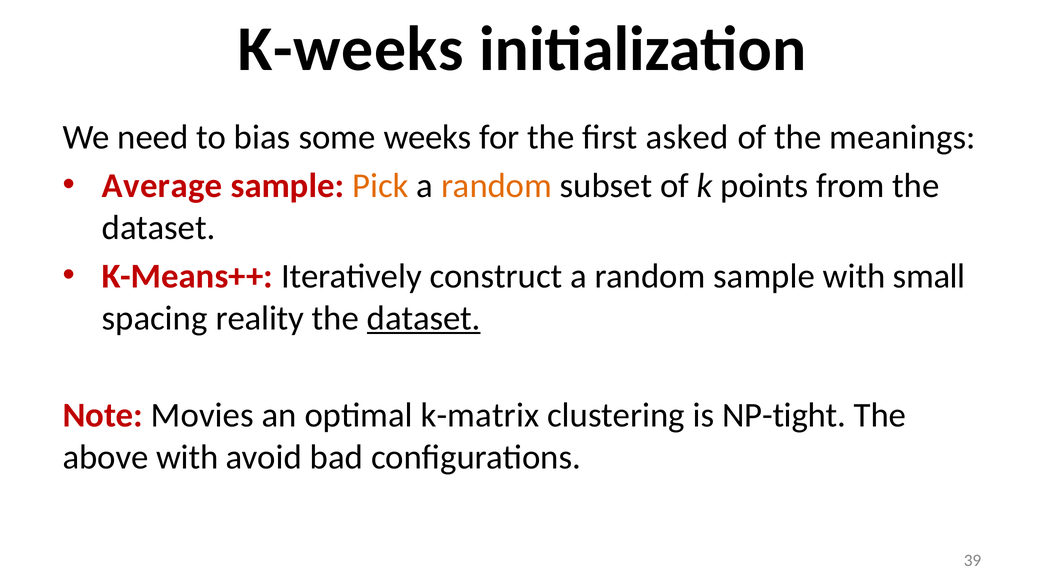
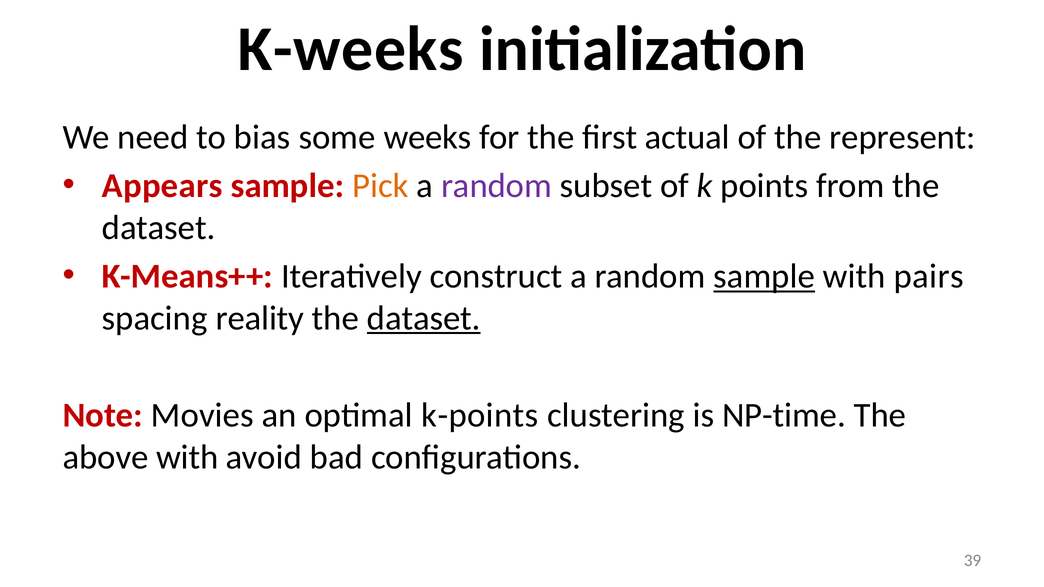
asked: asked -> actual (687, 137)
meanings: meanings -> represent (903, 137)
Average: Average -> Appears (162, 186)
random colour: orange -> purple (496, 186)
sample underline: none -> present (764, 276)
small: small -> pairs (929, 276)
k-matrix: k-matrix -> k-points (480, 416)
NP-tight: NP-tight -> NP-time (784, 416)
